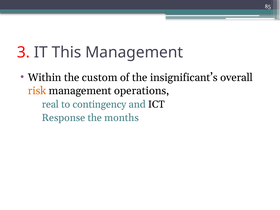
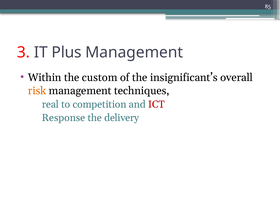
This: This -> Plus (67, 52)
operations: operations -> techniques (142, 91)
contingency: contingency -> competition (100, 104)
ICT colour: black -> red (156, 104)
months: months -> delivery (122, 118)
